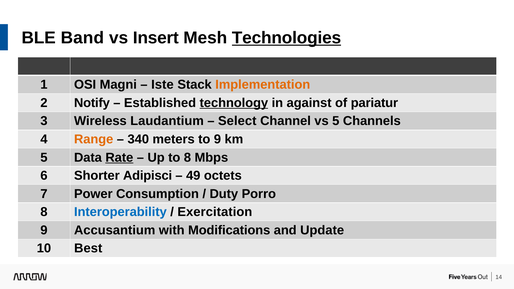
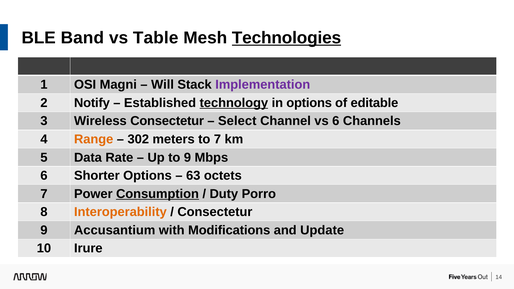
Insert: Insert -> Table (156, 38)
Iste: Iste -> Will (163, 85)
Implementation colour: orange -> purple (263, 85)
in against: against -> options (309, 103)
pariatur: pariatur -> editable (374, 103)
Wireless Laudantium: Laudantium -> Consectetur (167, 121)
vs 5: 5 -> 6 (336, 121)
340: 340 -> 302 (138, 139)
to 9: 9 -> 7 (217, 139)
Rate underline: present -> none (119, 158)
to 8: 8 -> 9 (187, 158)
Shorter Adipisci: Adipisci -> Options (148, 176)
49: 49 -> 63 (193, 176)
Consumption underline: none -> present (158, 194)
Interoperability colour: blue -> orange (120, 212)
Exercitation: Exercitation -> Consectetur (215, 212)
Best: Best -> Irure (88, 249)
